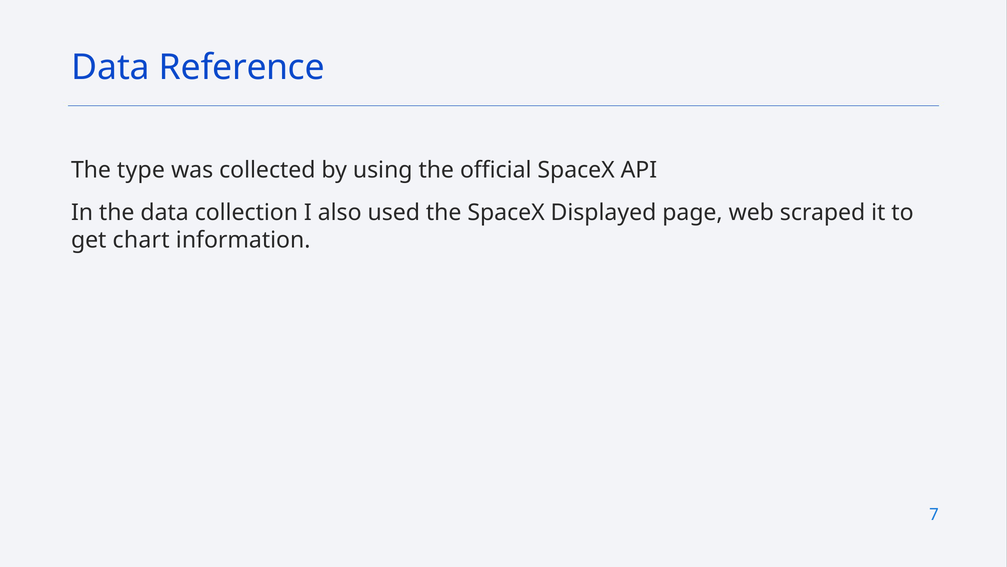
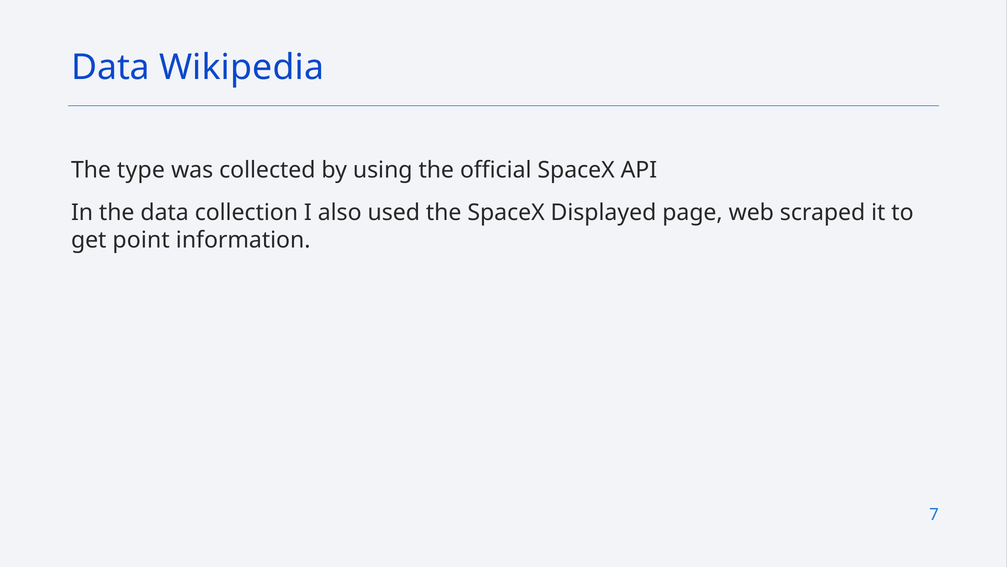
Reference: Reference -> Wikipedia (242, 67)
chart: chart -> point (141, 240)
